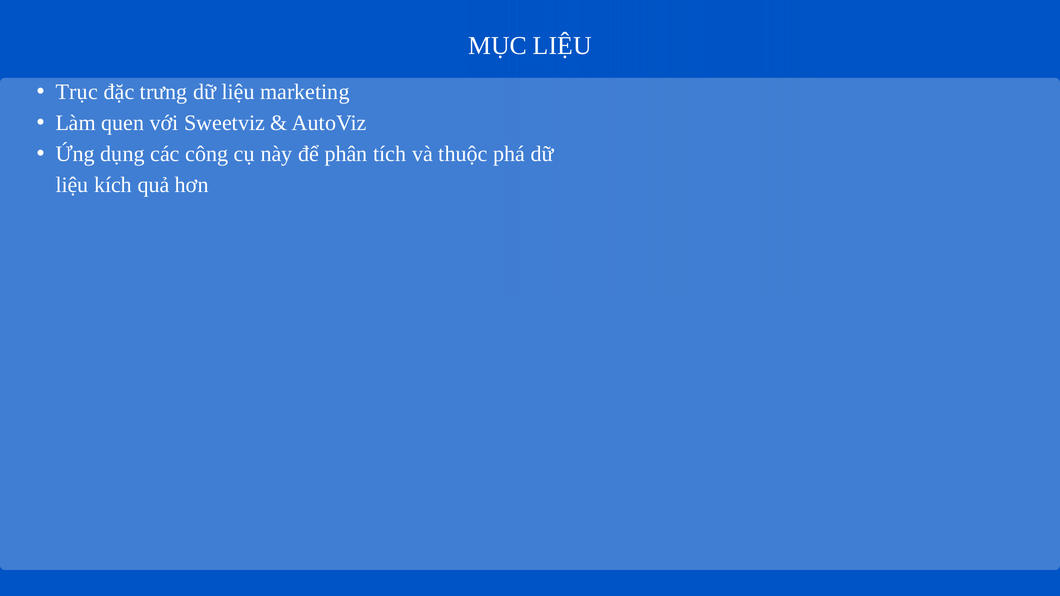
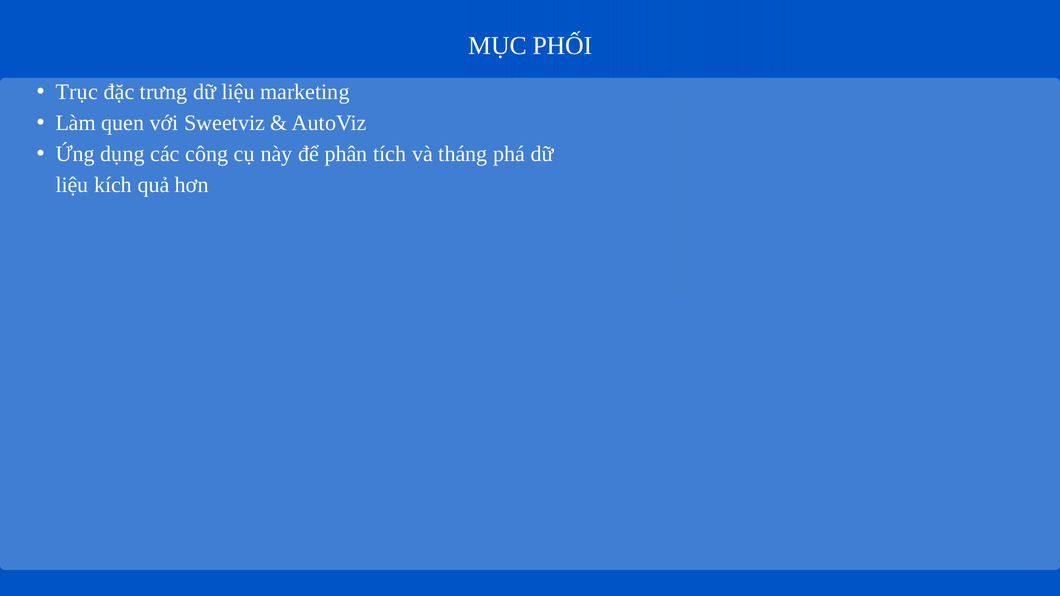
MỤC LIỆU: LIỆU -> PHỐI (562, 46)
thuộc: thuộc -> tháng (463, 154)
